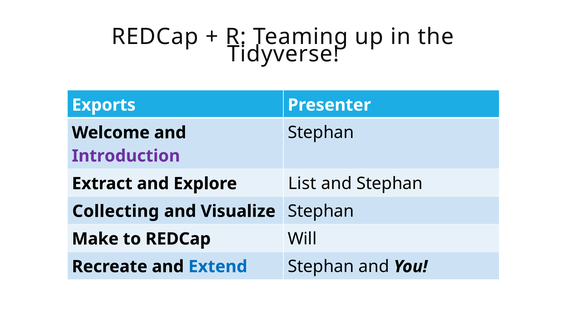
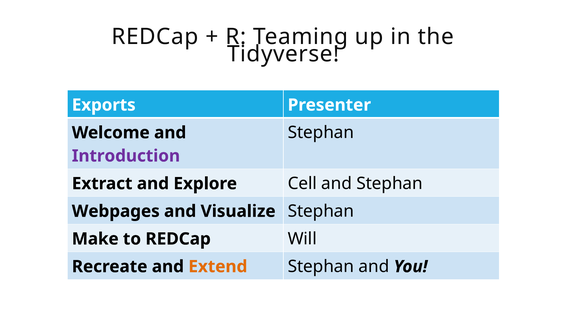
List: List -> Cell (302, 184)
Collecting: Collecting -> Webpages (116, 211)
Extend colour: blue -> orange (218, 267)
